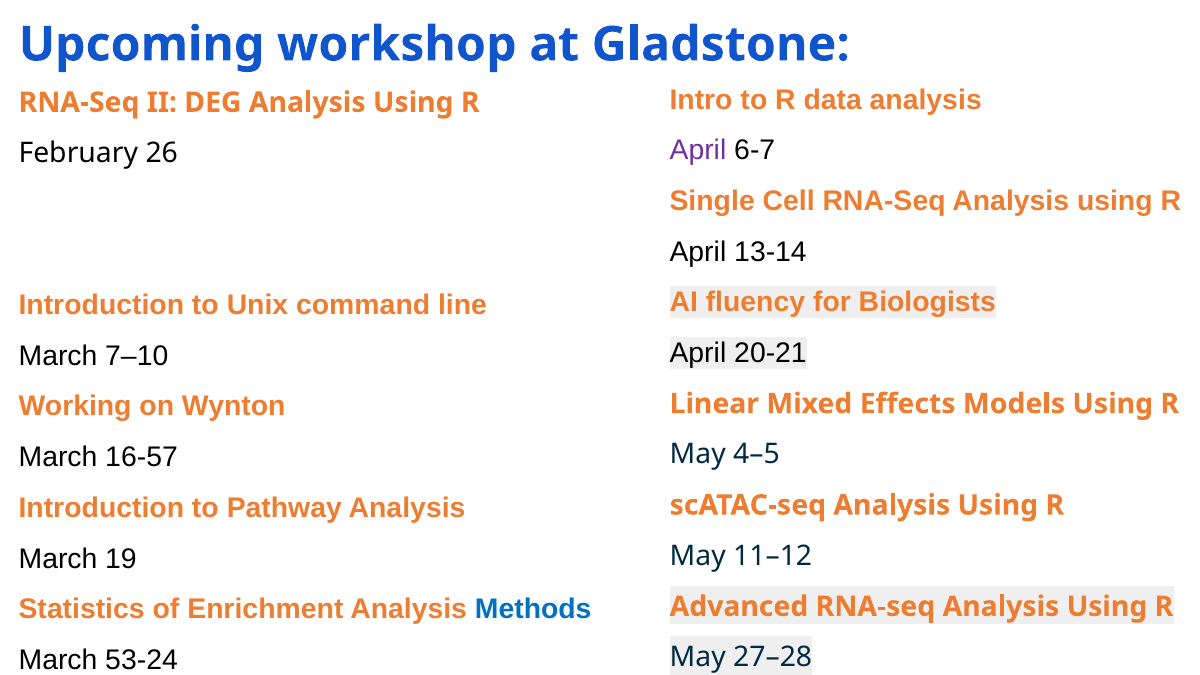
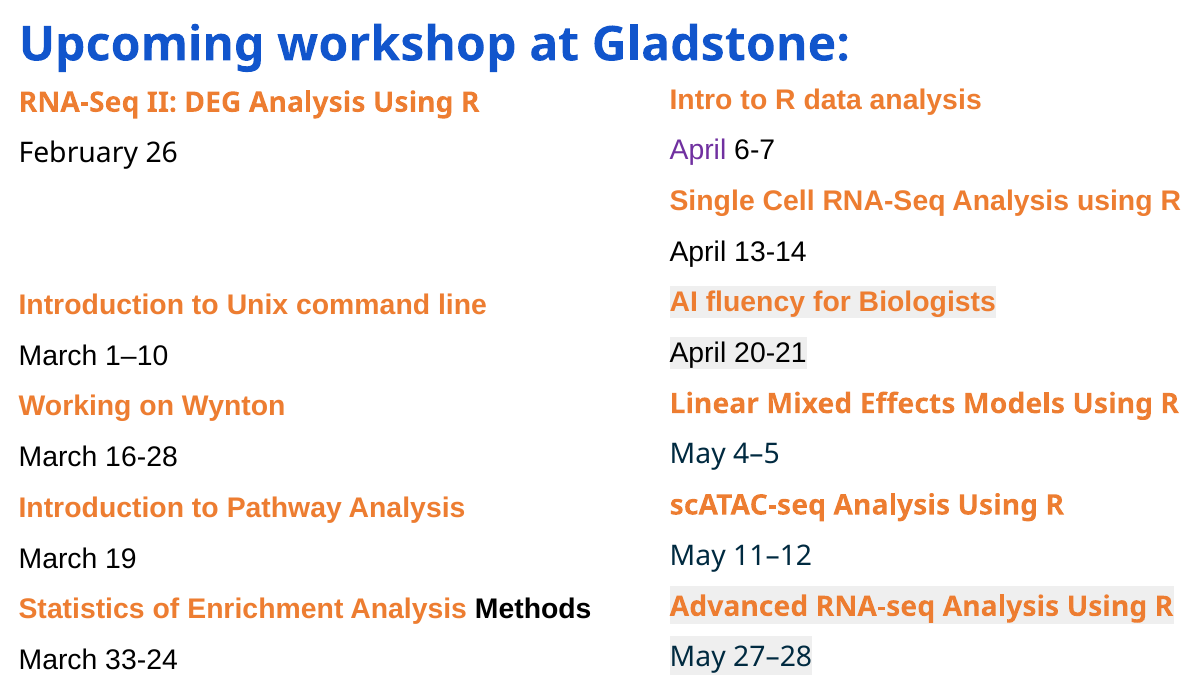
7–10: 7–10 -> 1–10 (137, 356)
16-57: 16-57 -> 16-28 (142, 457)
Methods colour: blue -> black (533, 609)
53-24: 53-24 -> 33-24 (142, 660)
